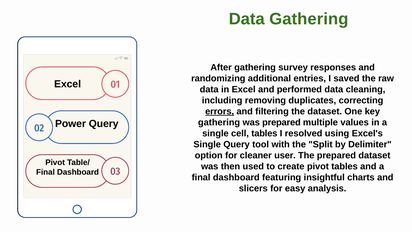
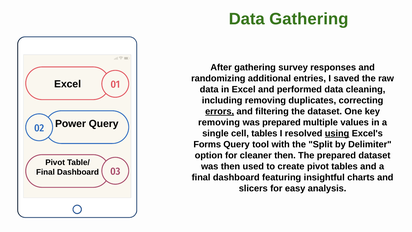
gathering: gathering -> removing (219, 122)
using underline: none -> present (337, 133)
Single: Single -> Forms (207, 144)
cleaner user: user -> then (285, 155)
